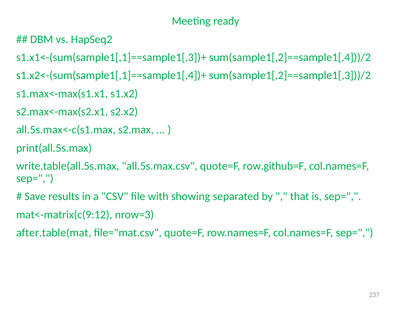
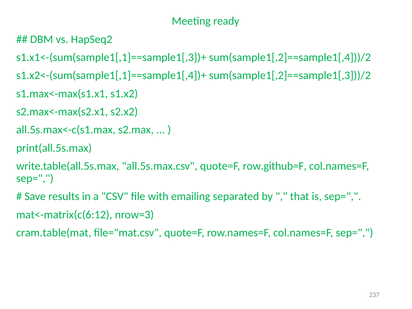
showing: showing -> emailing (191, 196)
mat<-matrix(c(9:12: mat<-matrix(c(9:12 -> mat<-matrix(c(6:12 (64, 215)
after.table(mat: after.table(mat -> cram.table(mat (54, 233)
